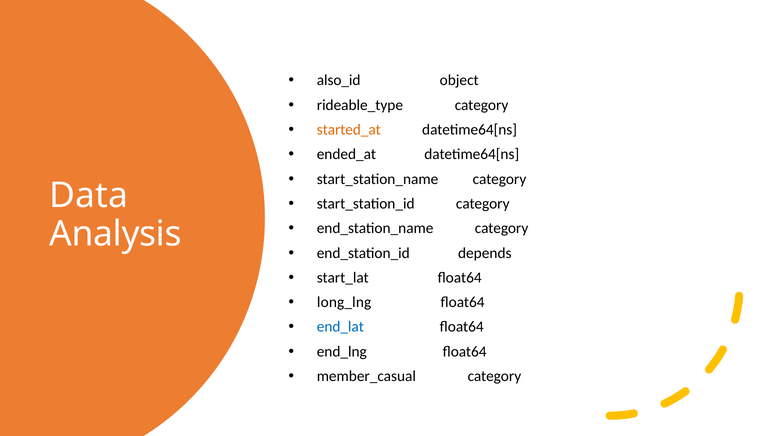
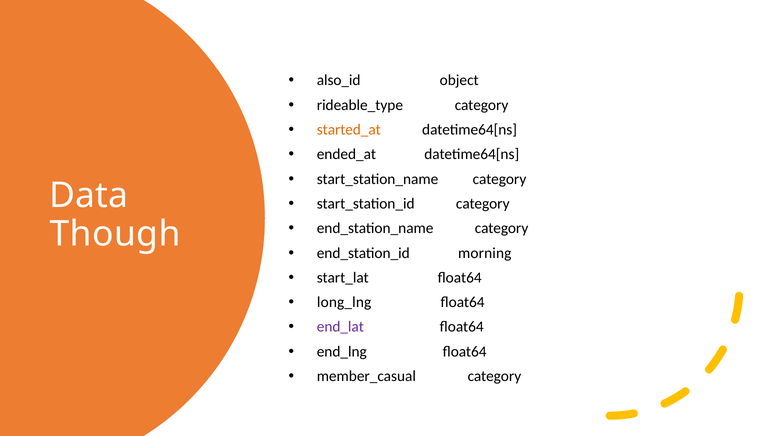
Analysis: Analysis -> Though (115, 234)
depends: depends -> morning (485, 253)
end_lat colour: blue -> purple (340, 327)
